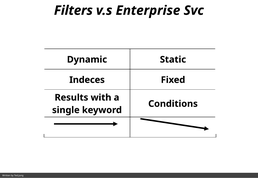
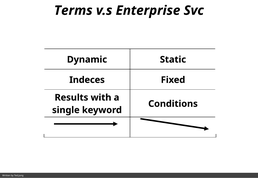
Filters: Filters -> Terms (73, 11)
